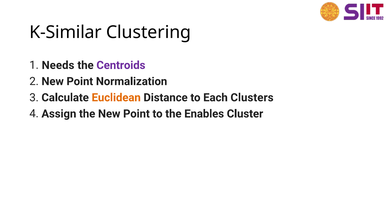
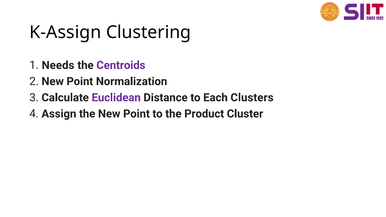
K-Similar: K-Similar -> K-Assign (65, 32)
Euclidean colour: orange -> purple (116, 98)
Enables: Enables -> Product (204, 114)
